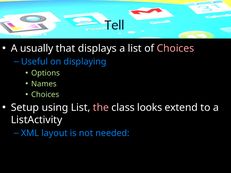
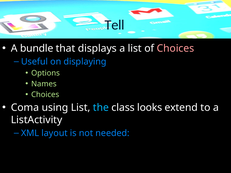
usually: usually -> bundle (37, 48)
Setup: Setup -> Coma (25, 108)
the colour: pink -> light blue (101, 108)
